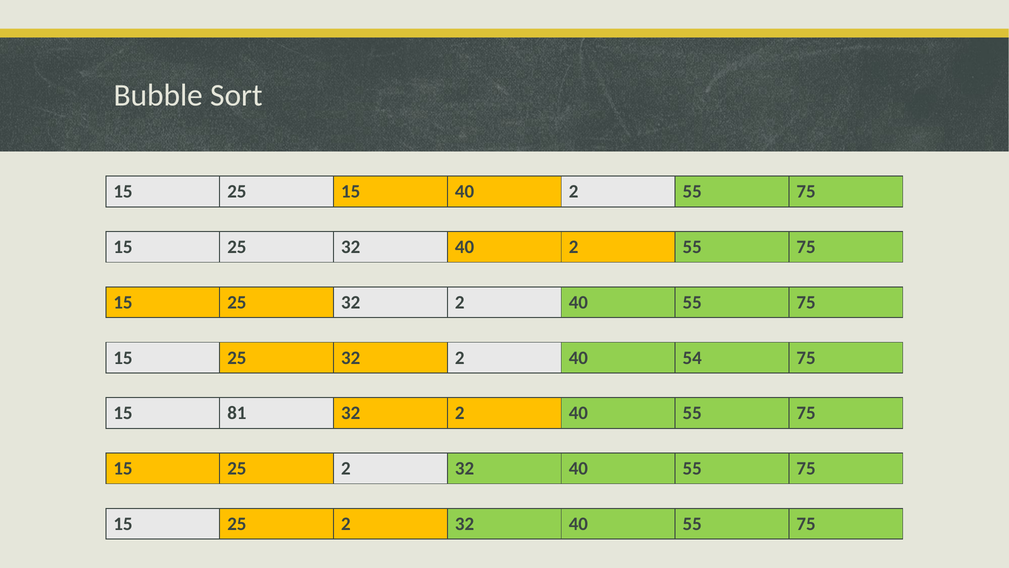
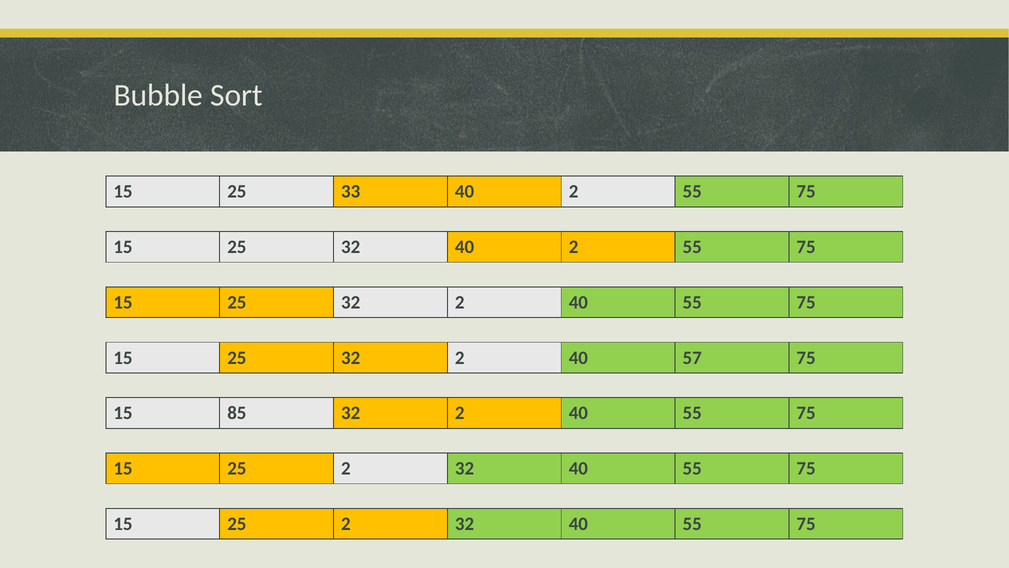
25 15: 15 -> 33 (351, 192)
54: 54 -> 57 (692, 358)
81: 81 -> 85 (237, 413)
